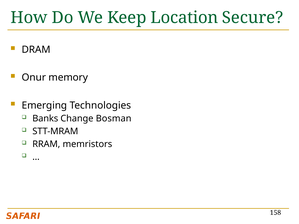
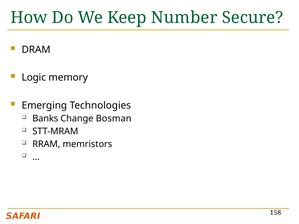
Location: Location -> Number (184, 18)
Onur: Onur -> Logic (34, 78)
